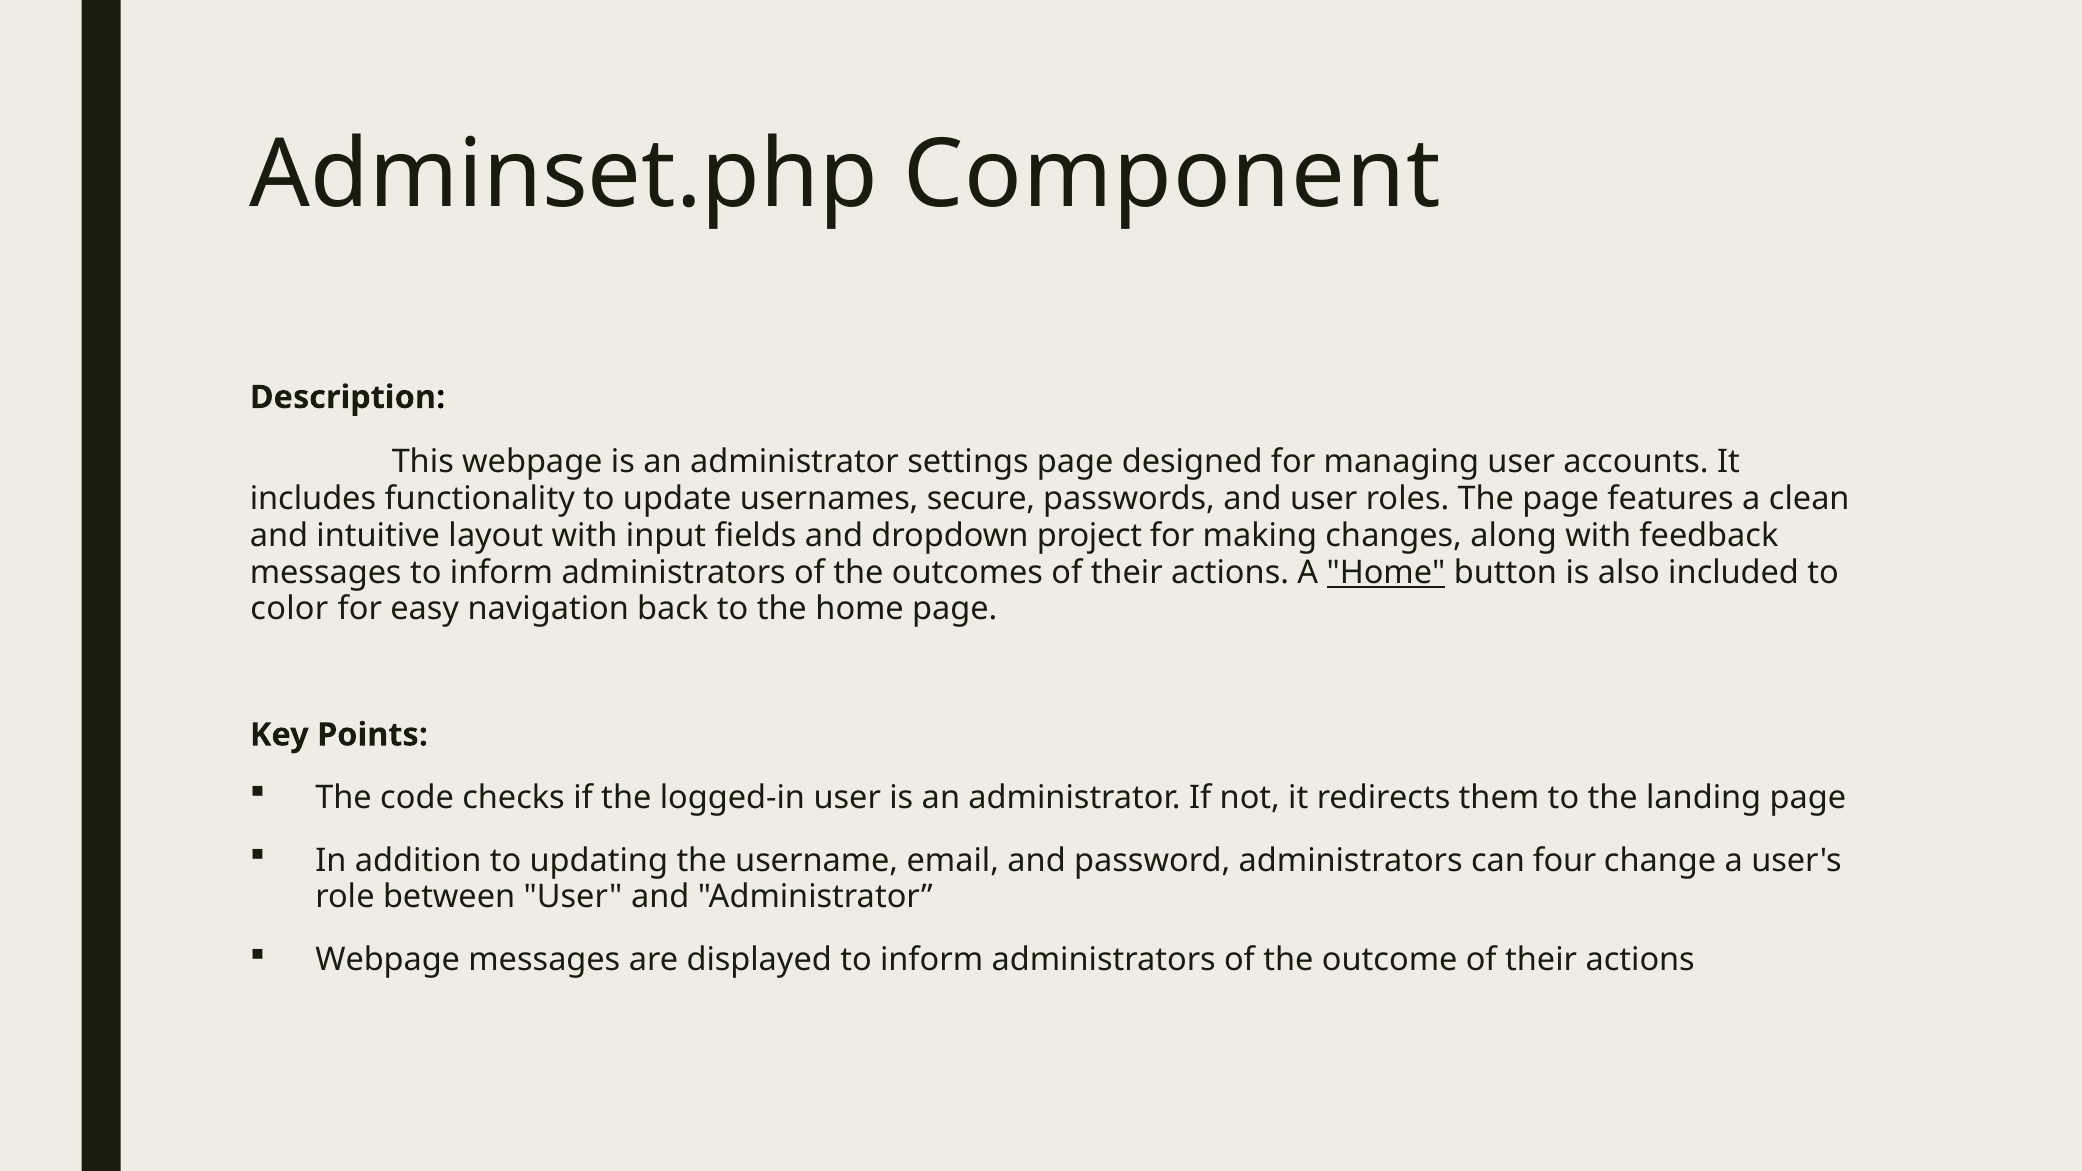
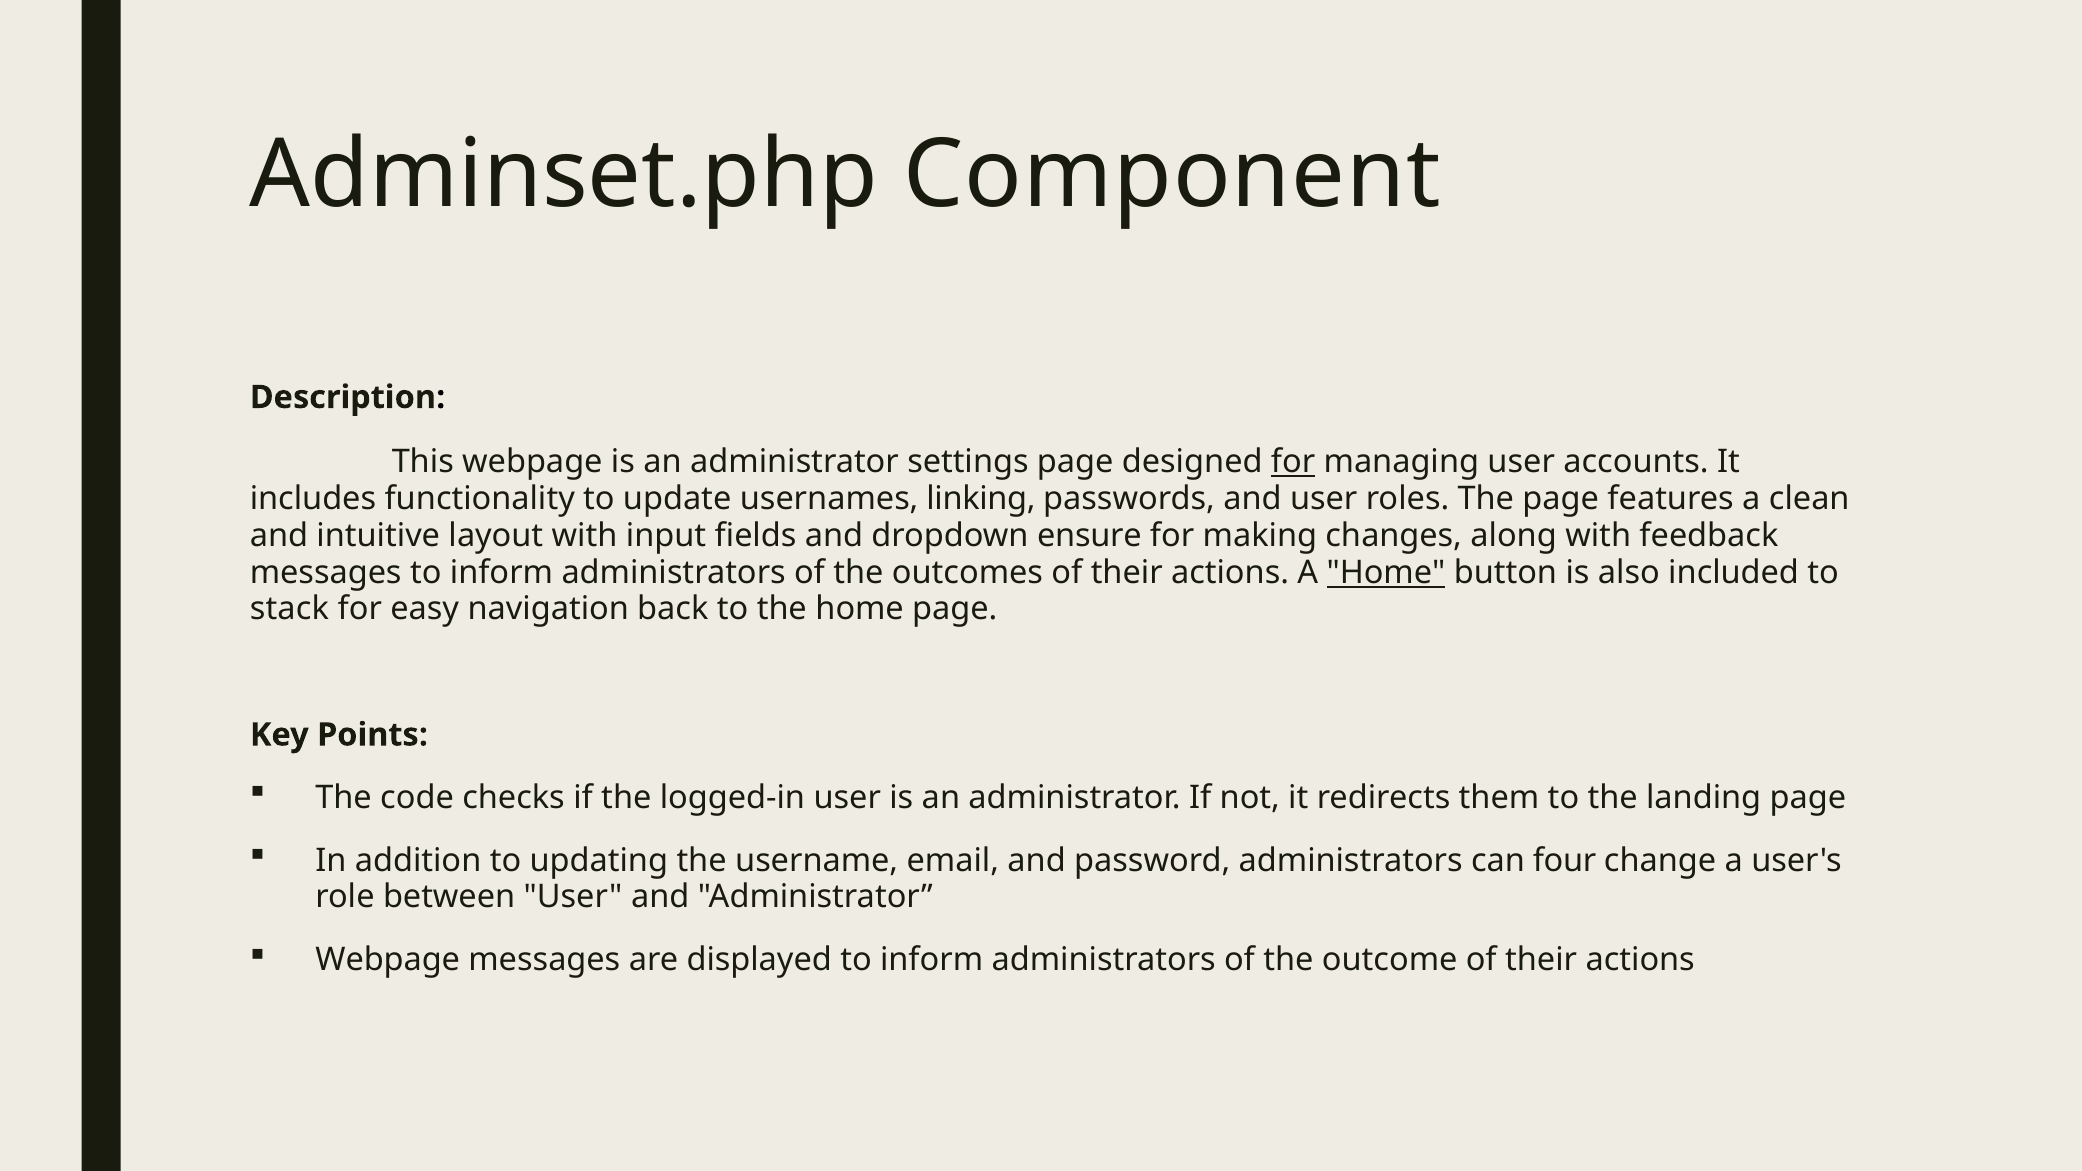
for underline: none -> present (1293, 462)
secure: secure -> linking (981, 499)
project: project -> ensure (1089, 536)
color: color -> stack (289, 609)
